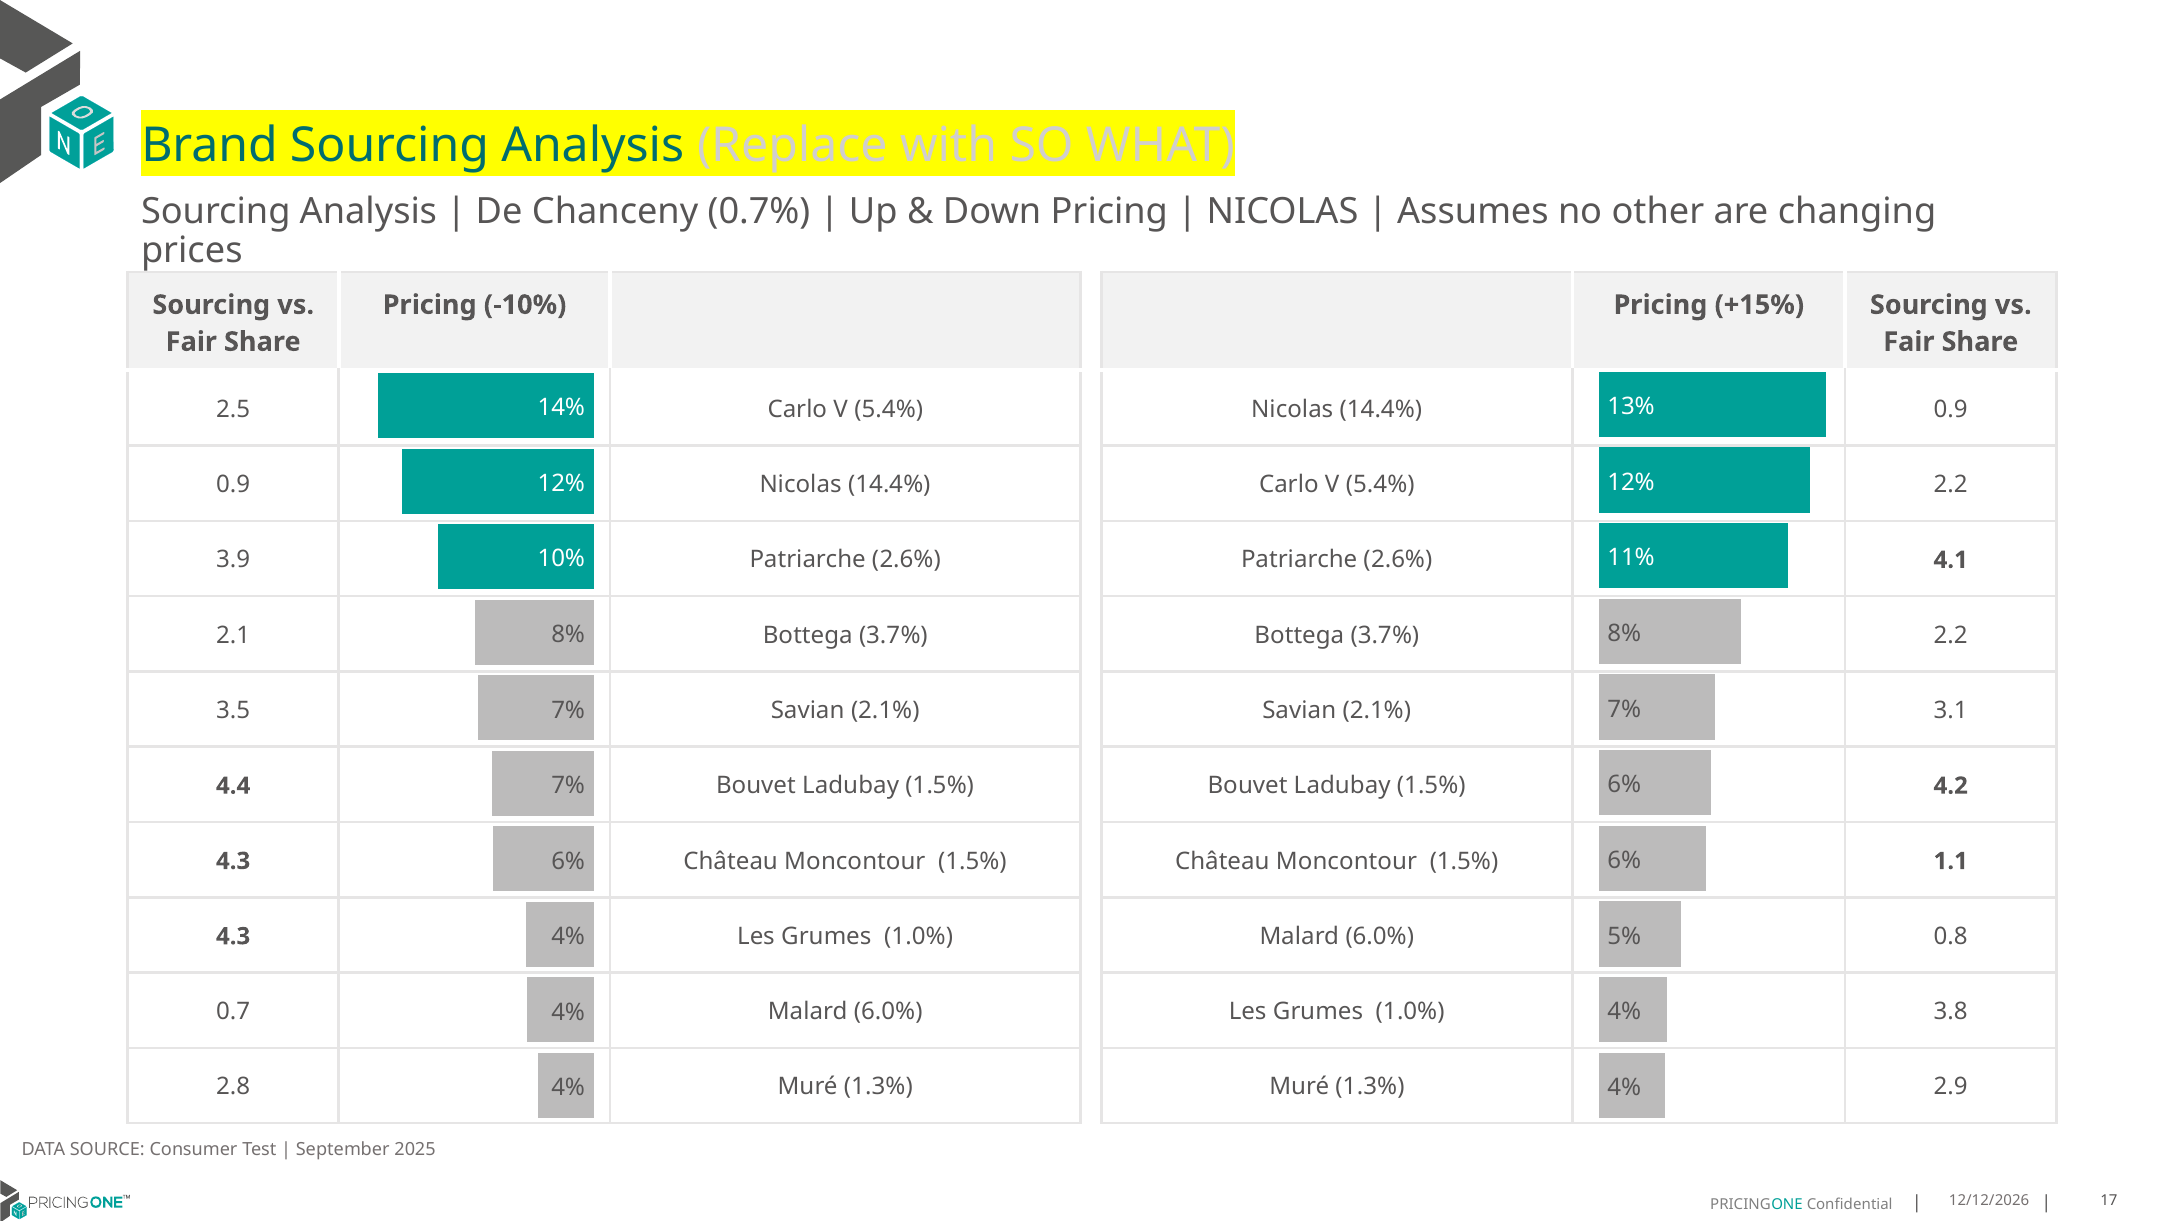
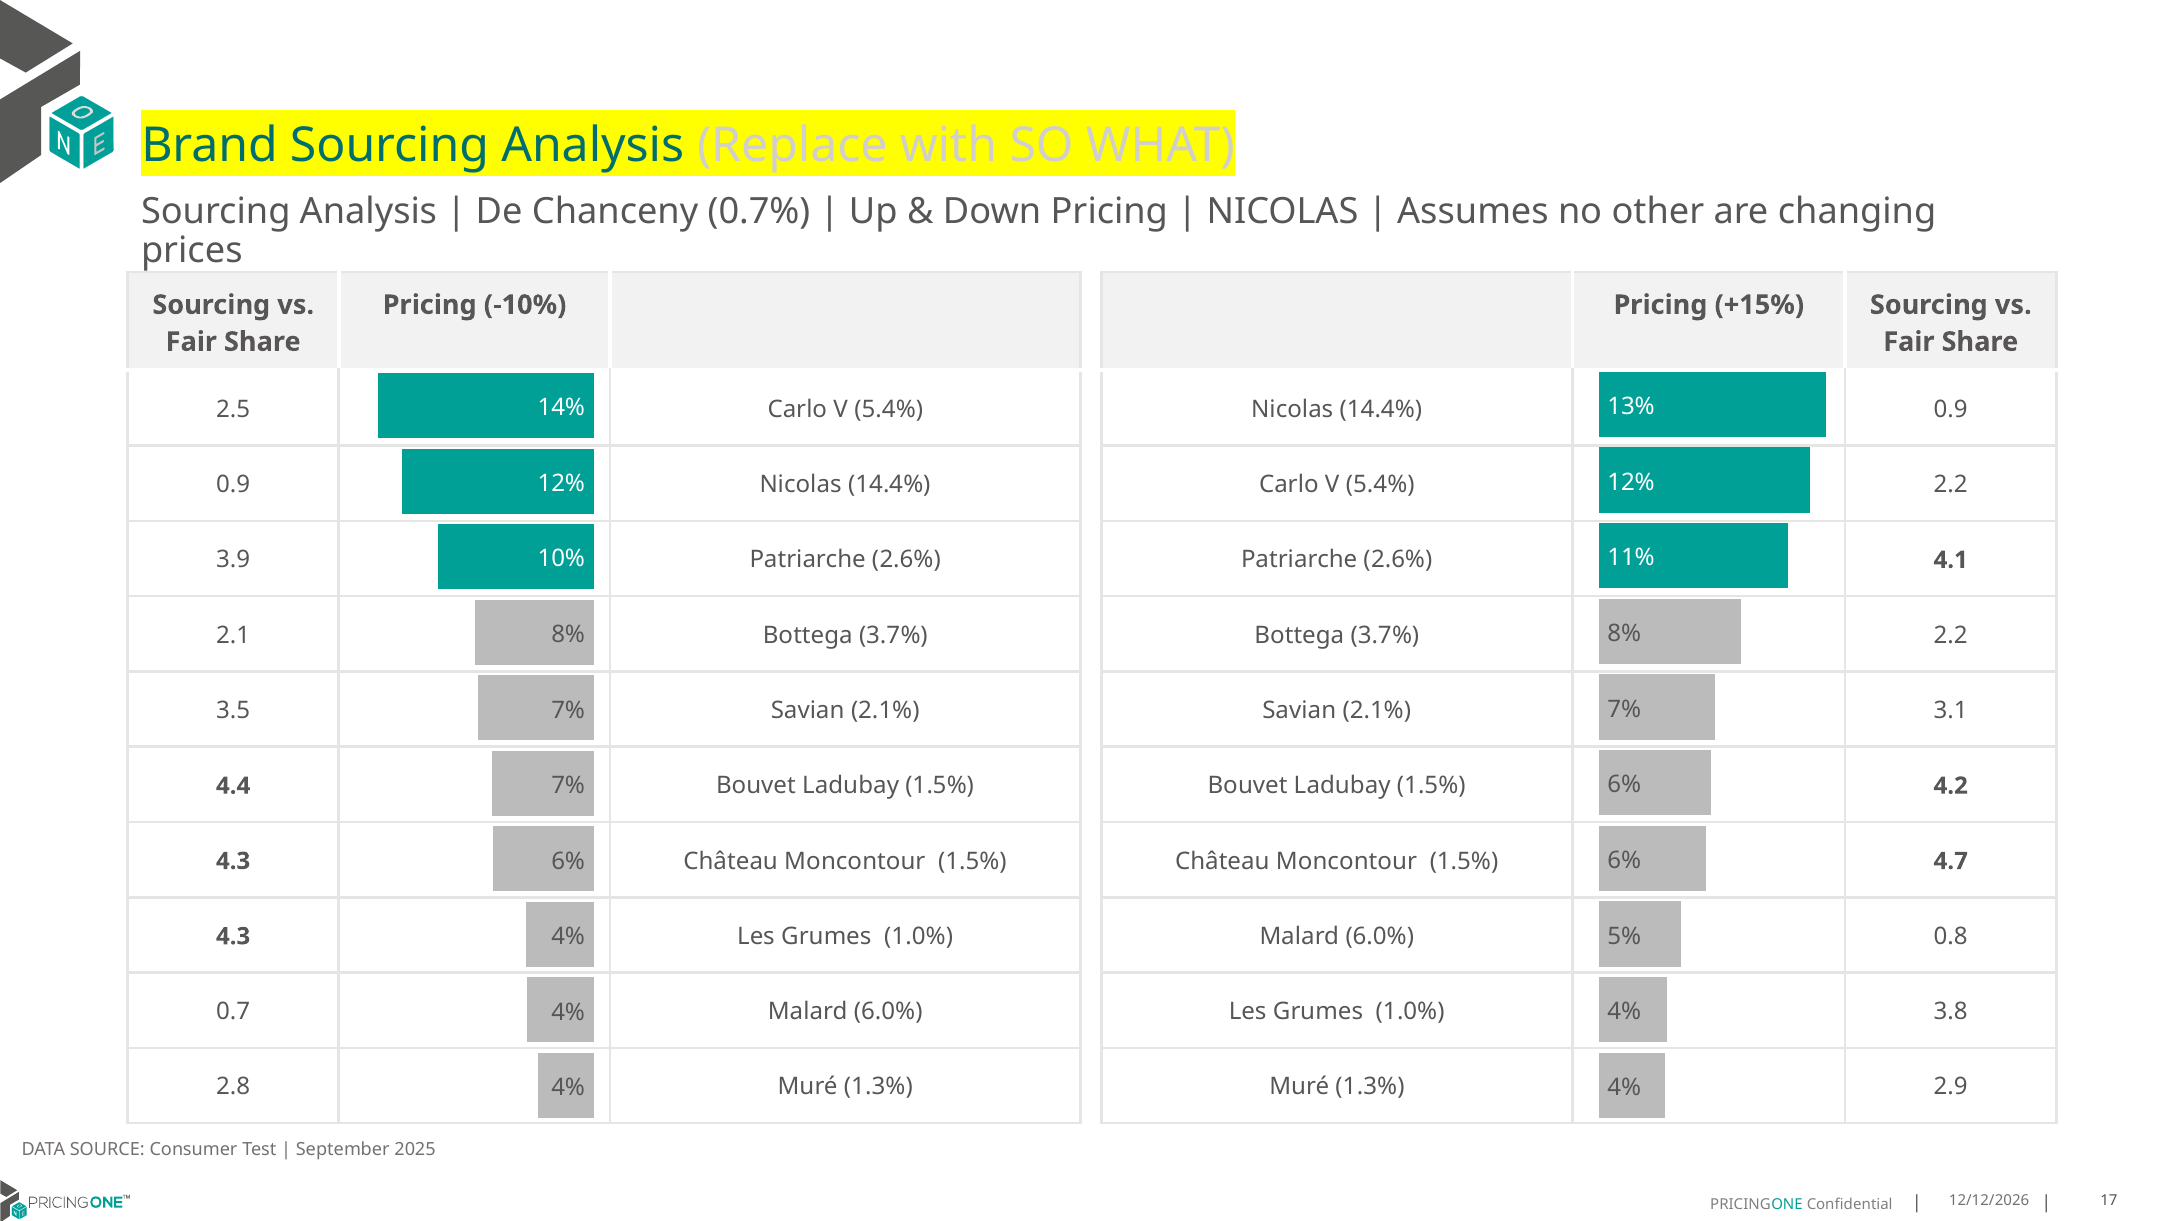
1.1: 1.1 -> 4.7 (1951, 861)
